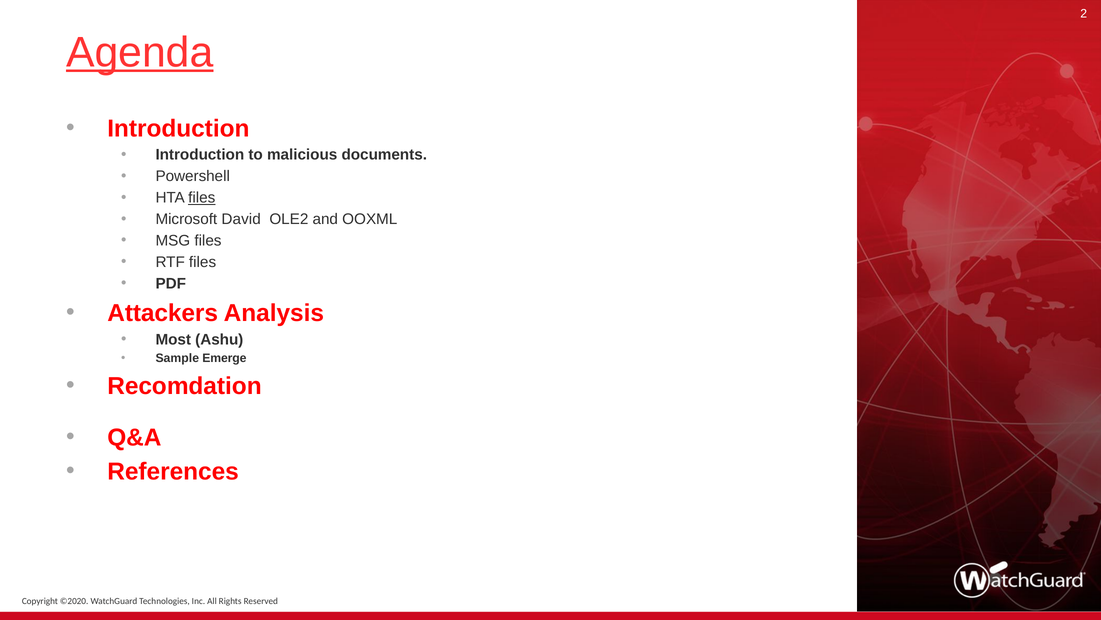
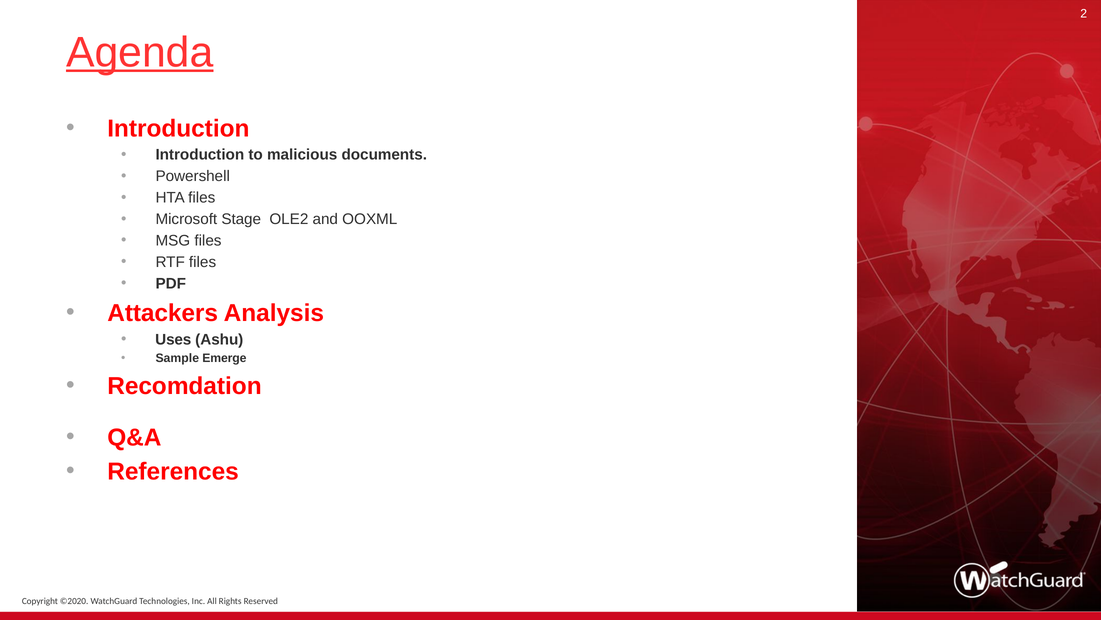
files underline: present -> none (202, 198)
David: David -> Stage (241, 219)
Most: Most -> Uses (173, 339)
